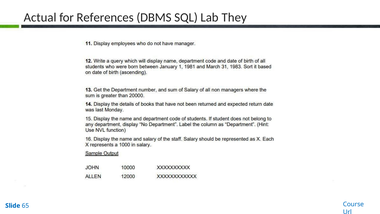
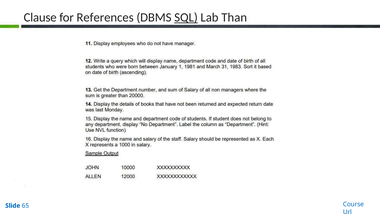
Actual: Actual -> Clause (40, 17)
SQL underline: none -> present (186, 17)
They: They -> Than (234, 17)
